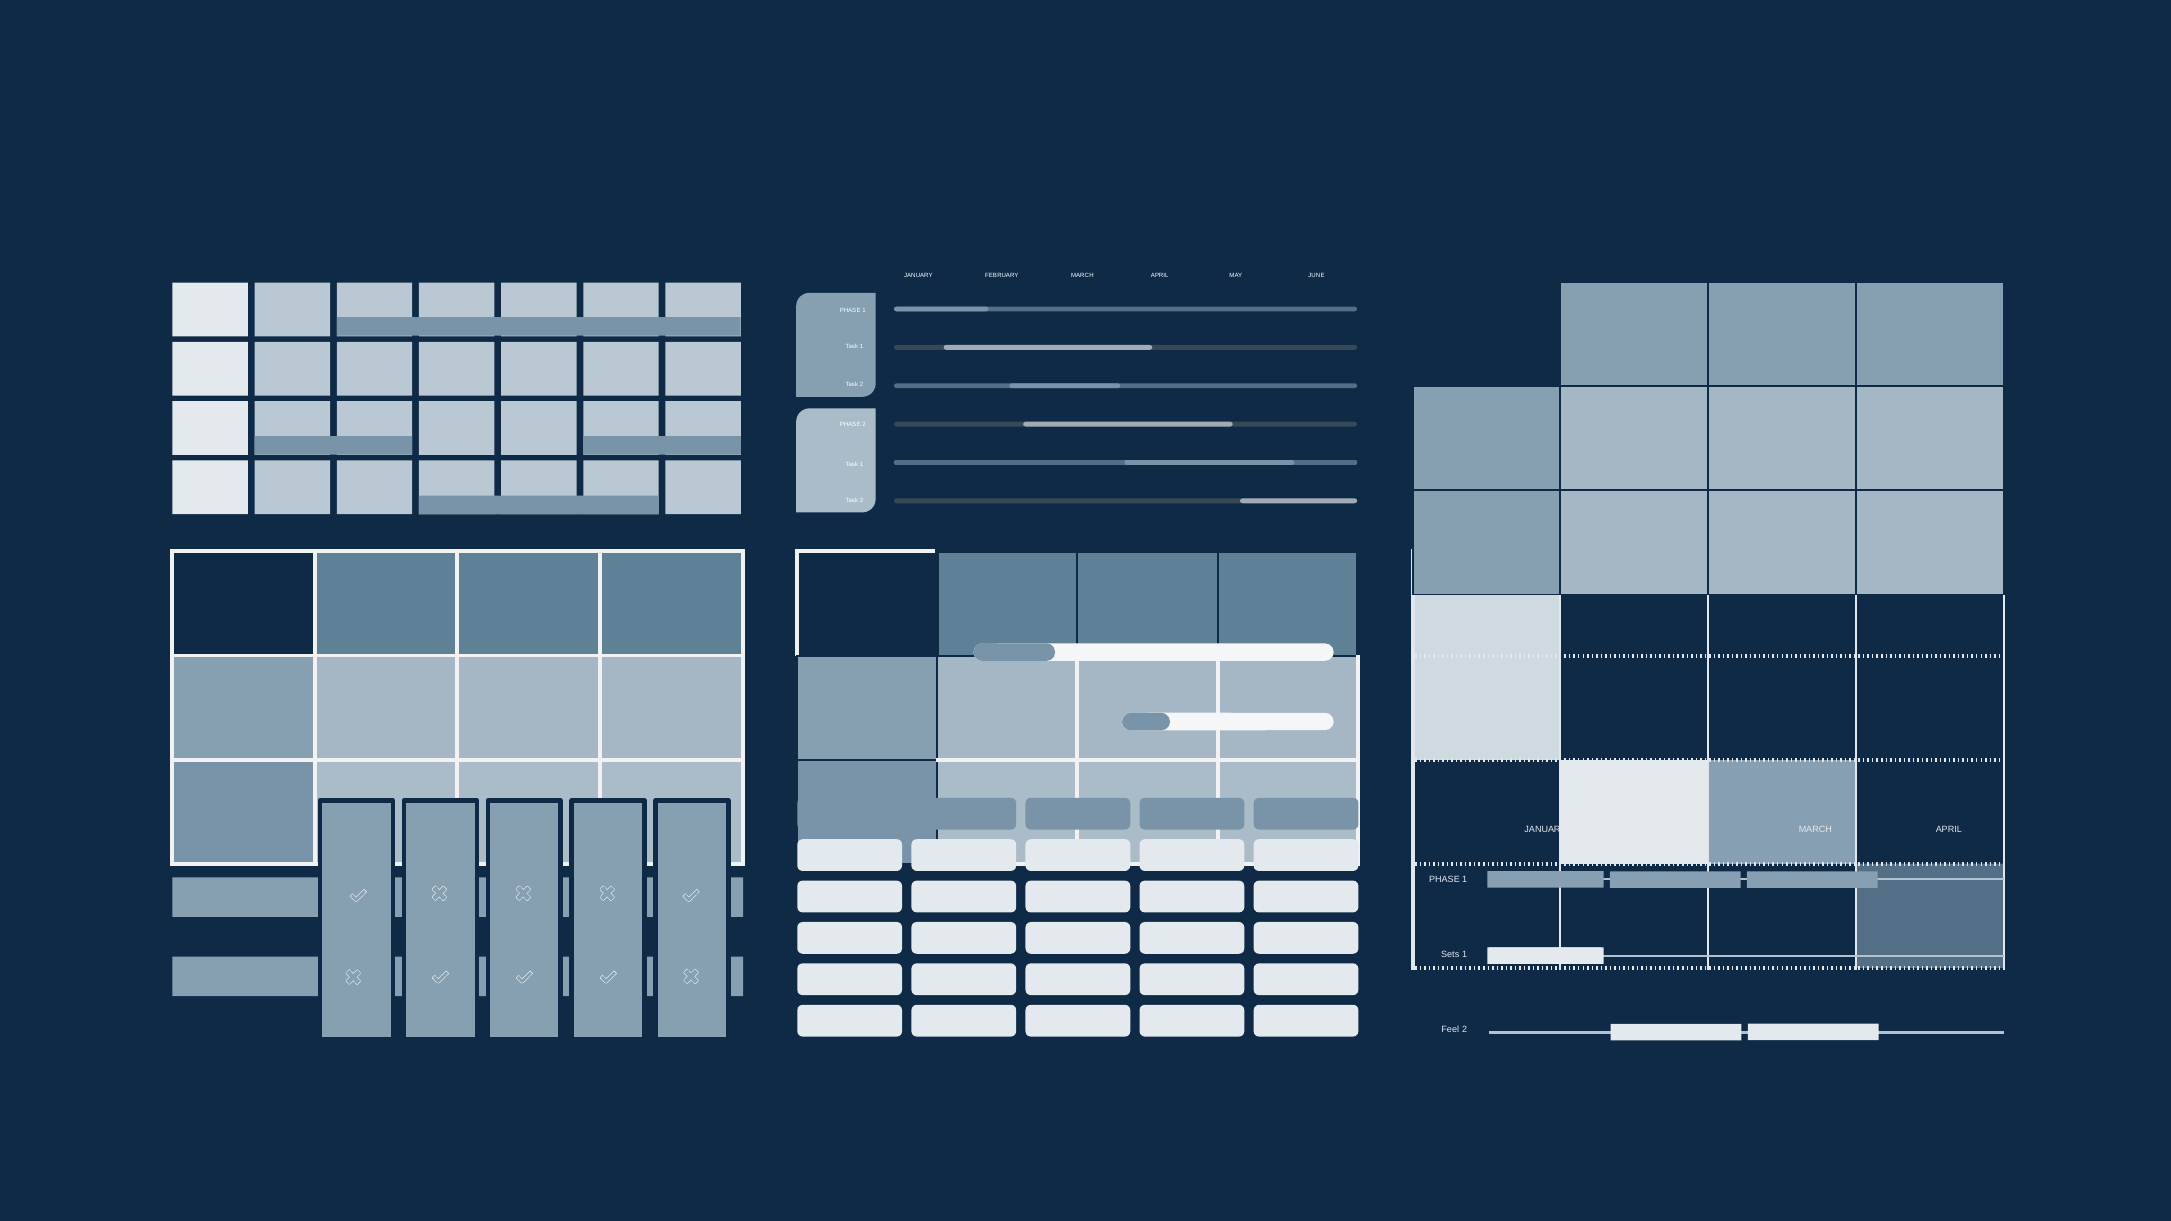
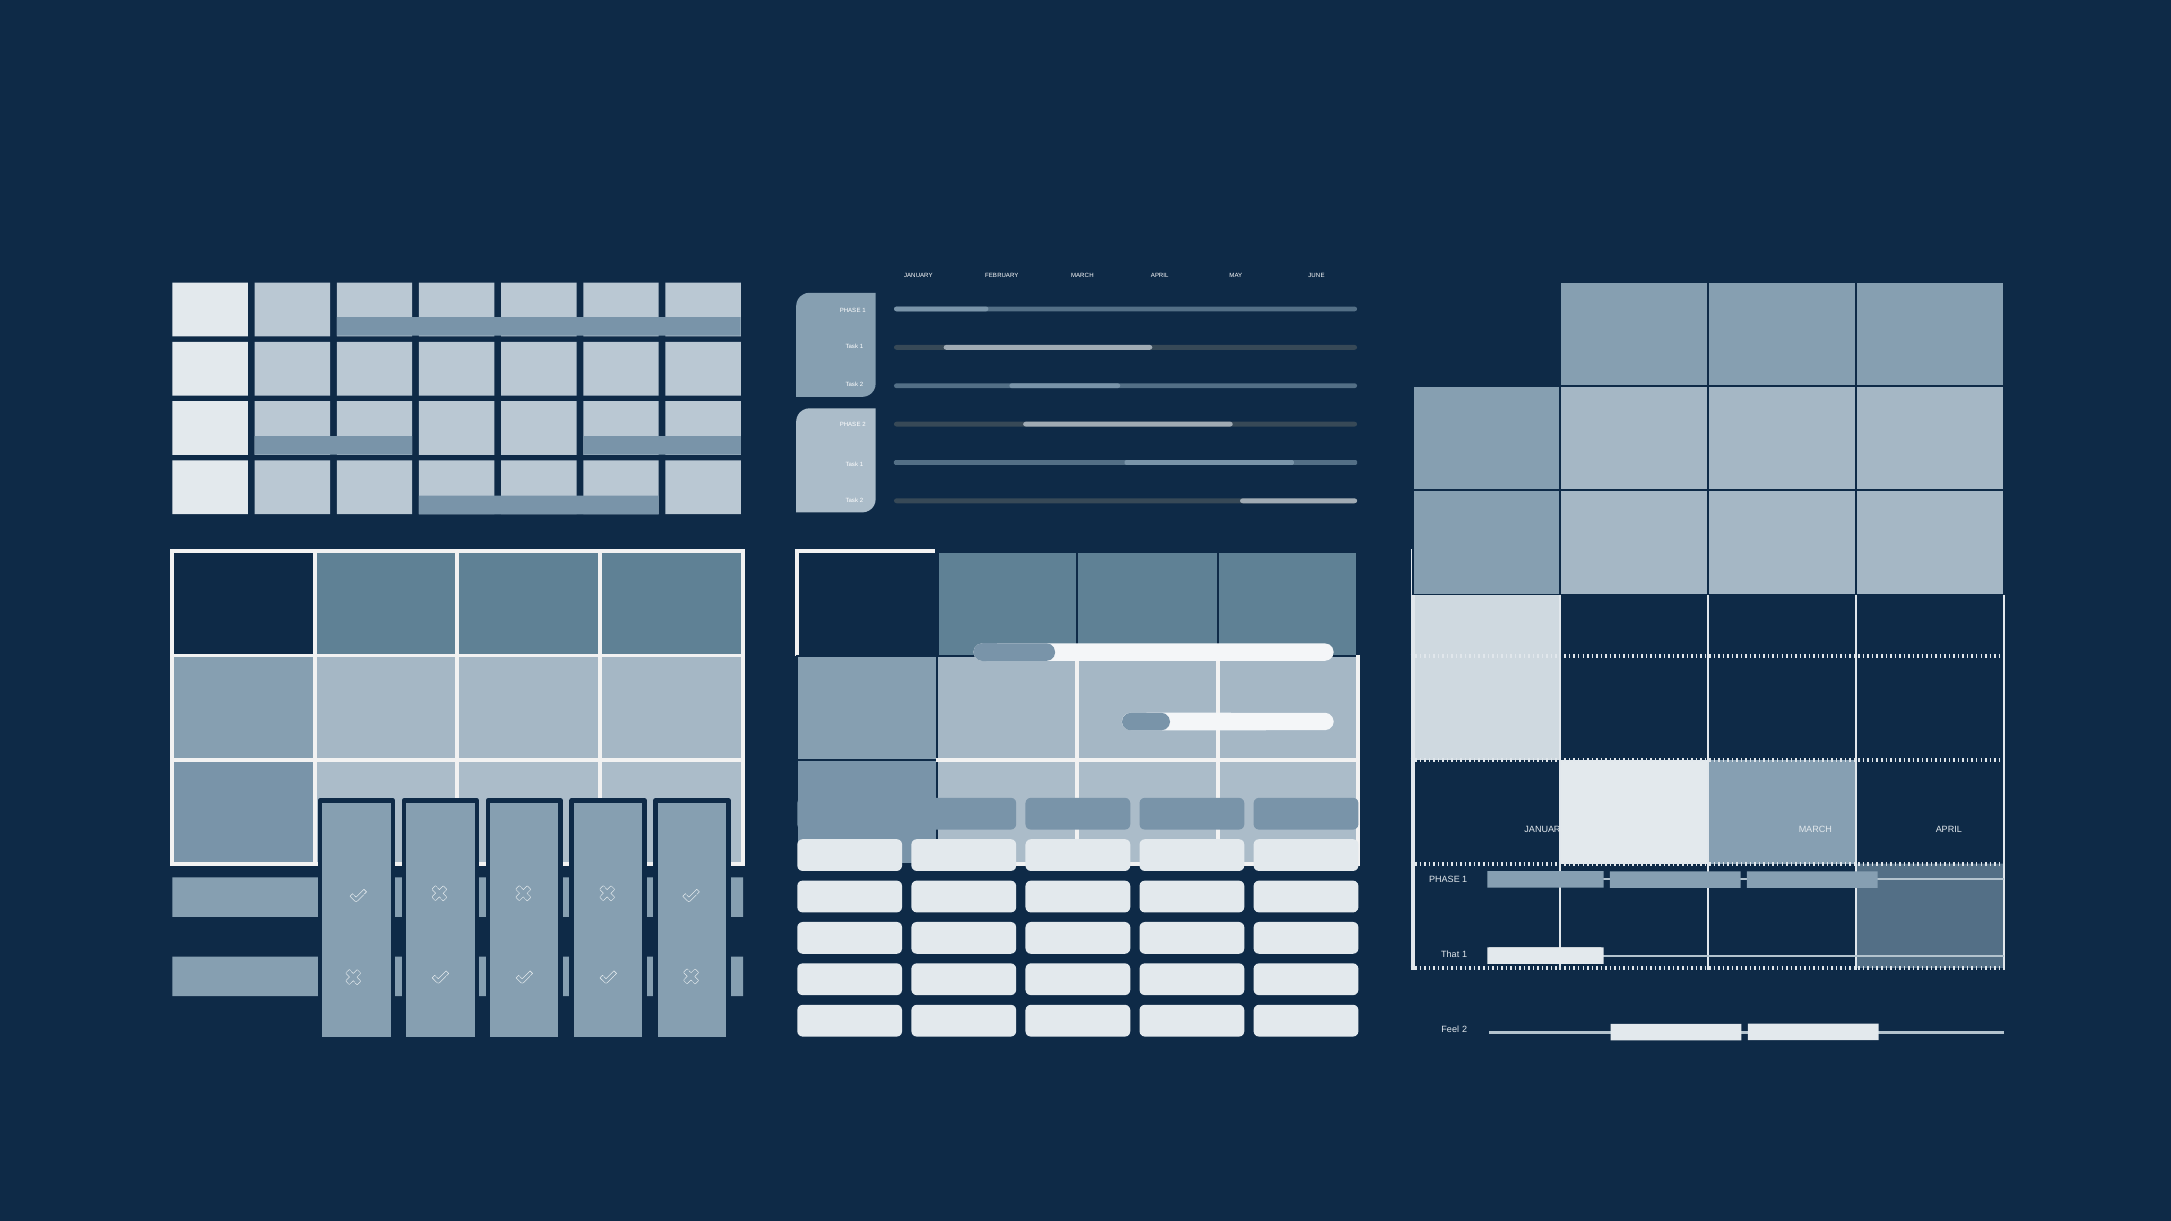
Sets: Sets -> That (1450, 955)
